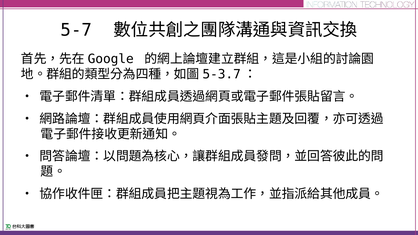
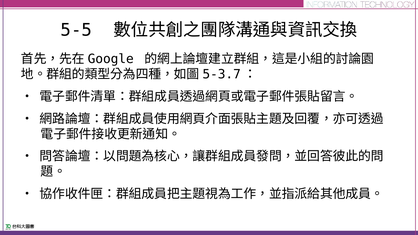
5-7: 5-7 -> 5-5 (76, 30)
